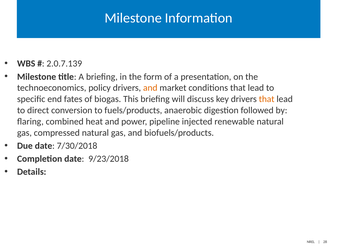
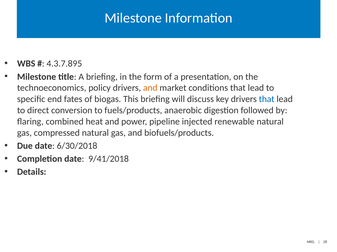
2.0.7.139: 2.0.7.139 -> 4.3.7.895 (64, 64)
that colour: orange -> blue (267, 99)
7/30/2018: 7/30/2018 -> 6/30/2018 (77, 146)
9/23/2018: 9/23/2018 -> 9/41/2018 (109, 159)
